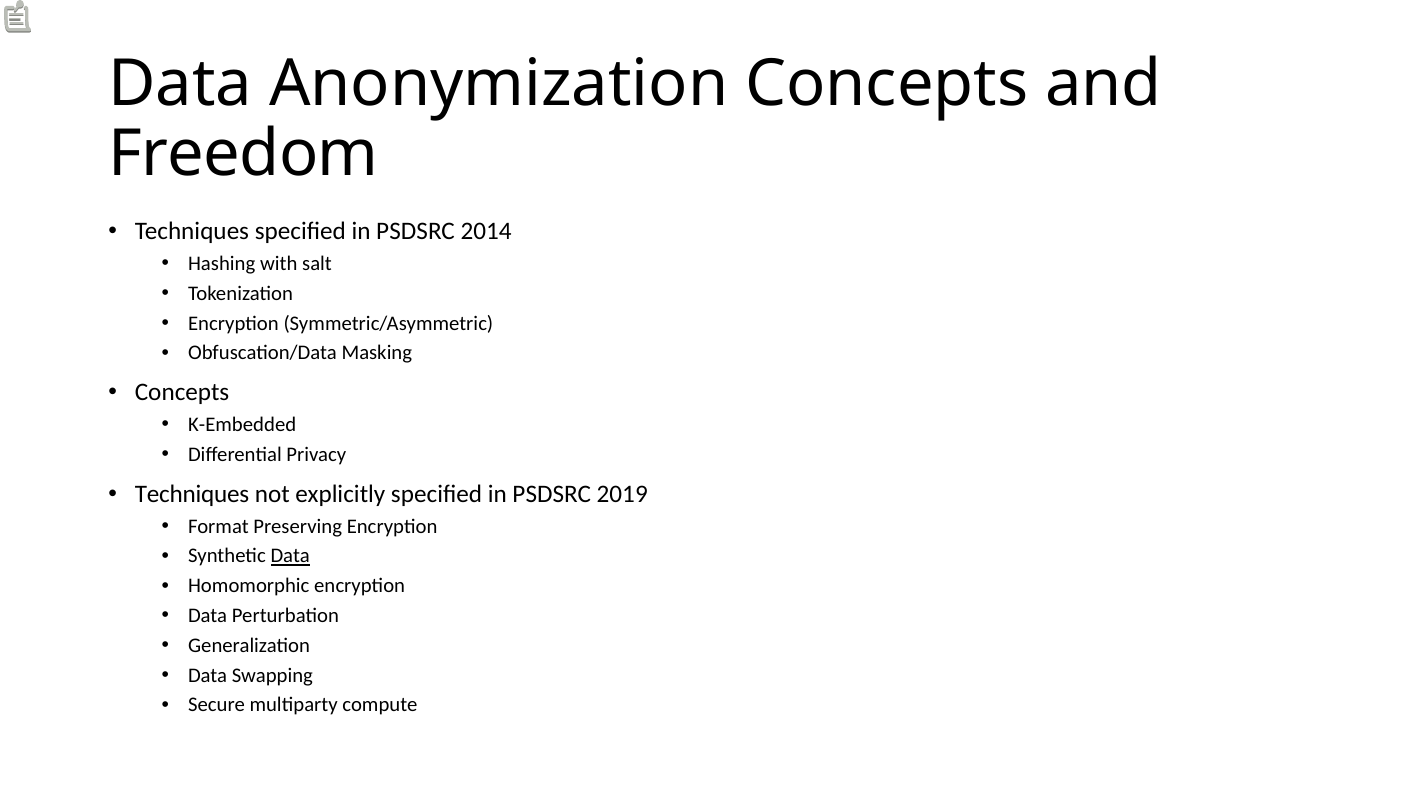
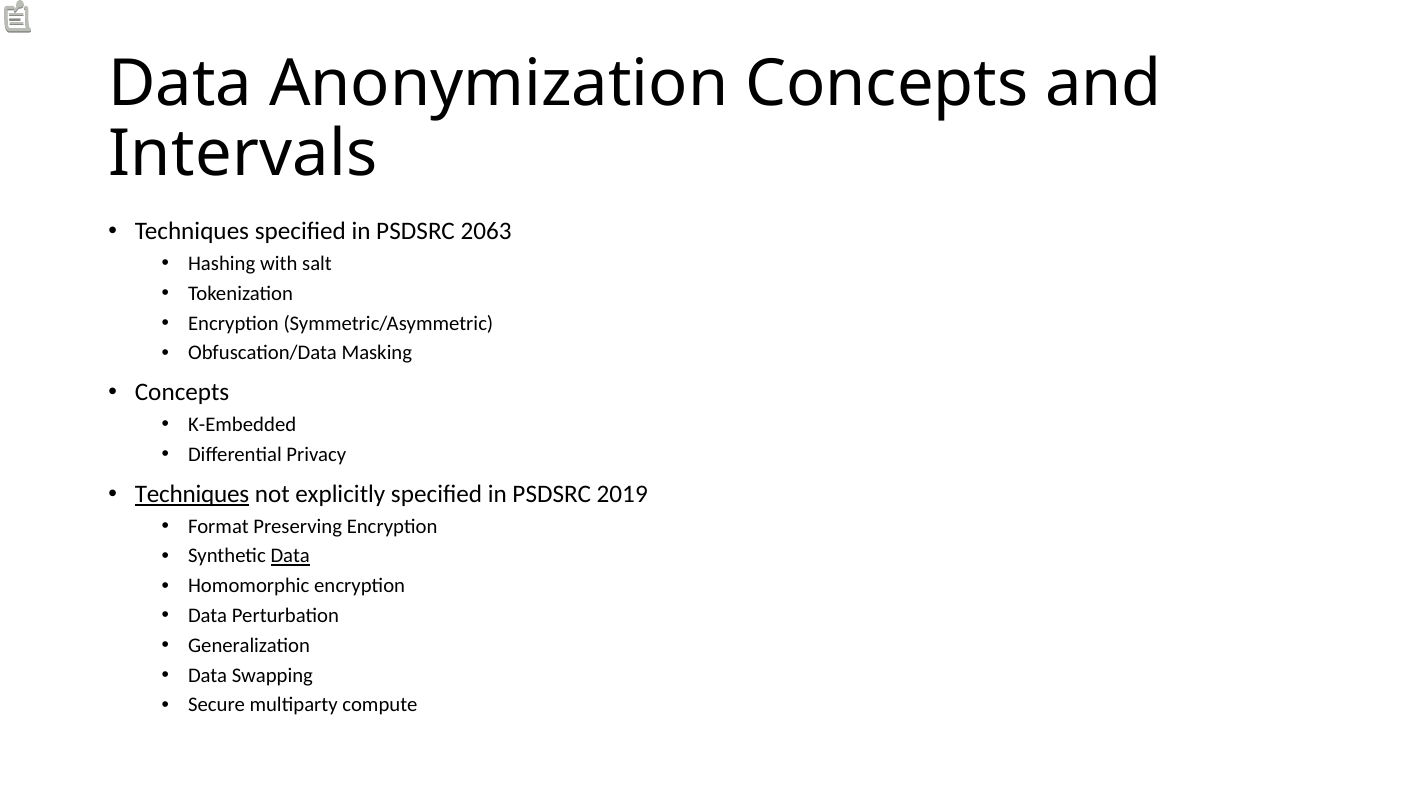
Freedom: Freedom -> Intervals (243, 154)
2014: 2014 -> 2063 (486, 231)
Techniques underline: none -> present (192, 494)
